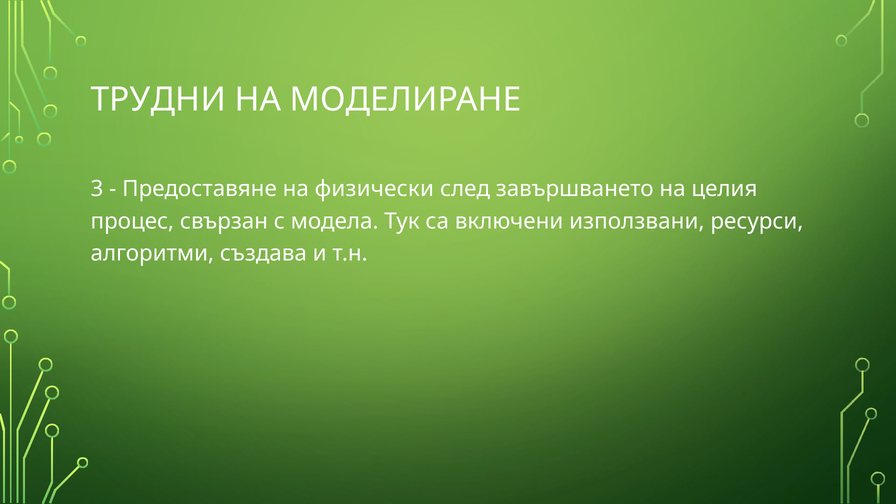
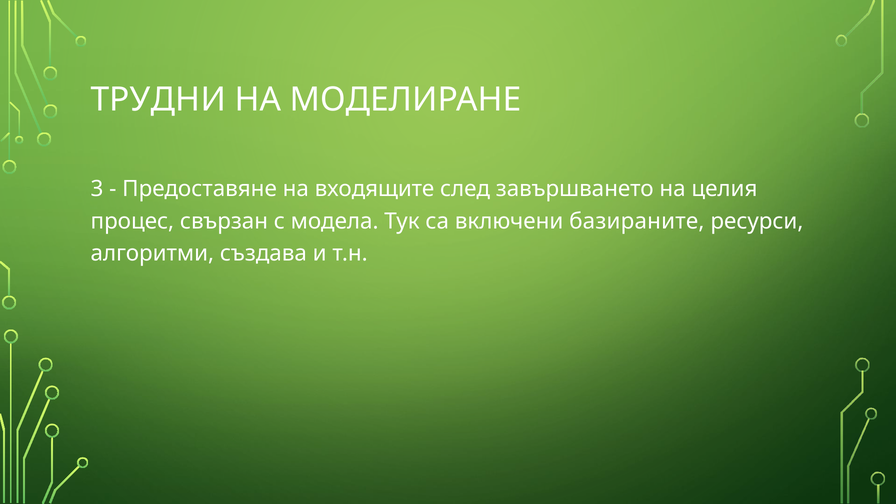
физически: физически -> входящите (375, 189)
използвани: използвани -> базираните (637, 221)
